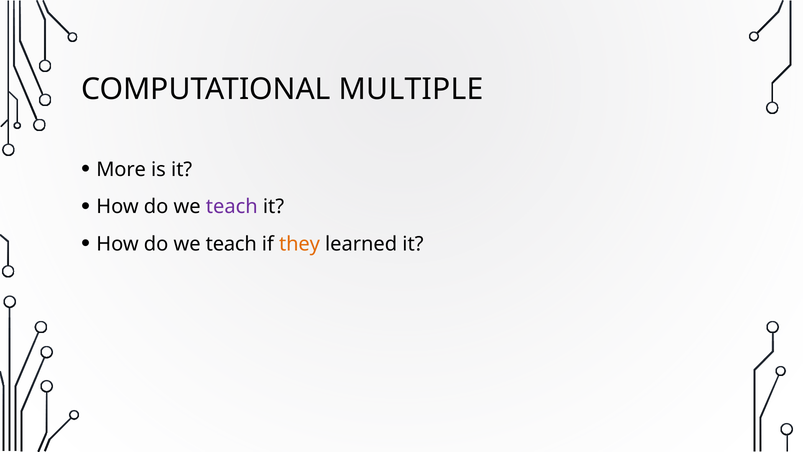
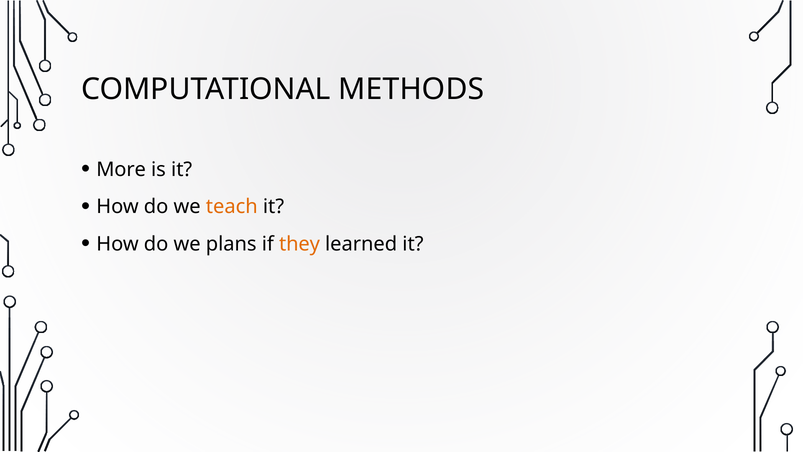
MULTIPLE: MULTIPLE -> METHODS (411, 89)
teach colour: purple -> orange (232, 207)
teach: teach -> plans (231, 244)
